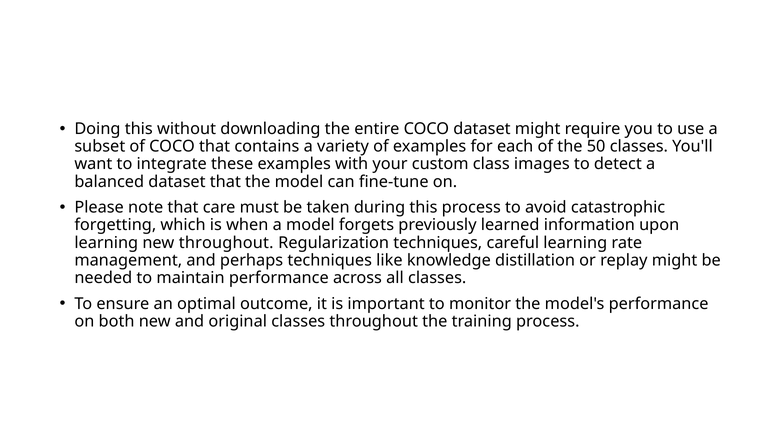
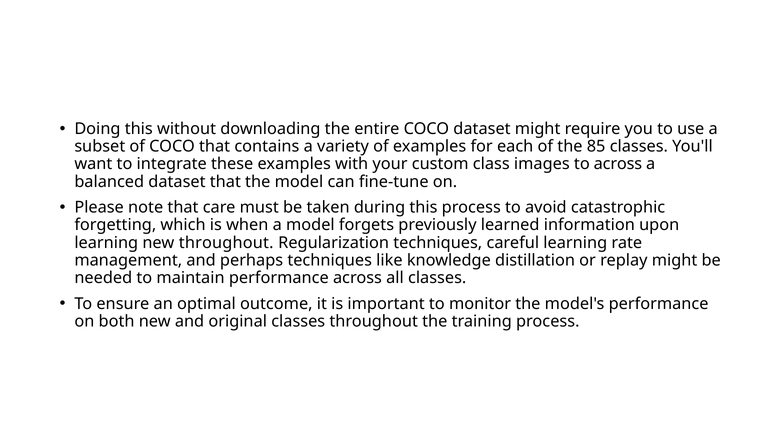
50: 50 -> 85 (596, 147)
to detect: detect -> across (618, 164)
